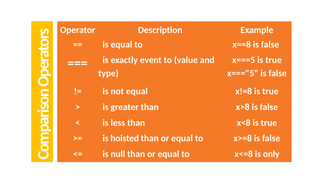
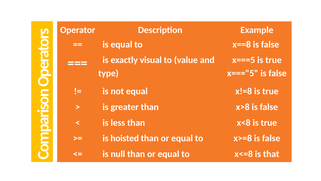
event: event -> visual (151, 60)
only: only -> that (271, 154)
